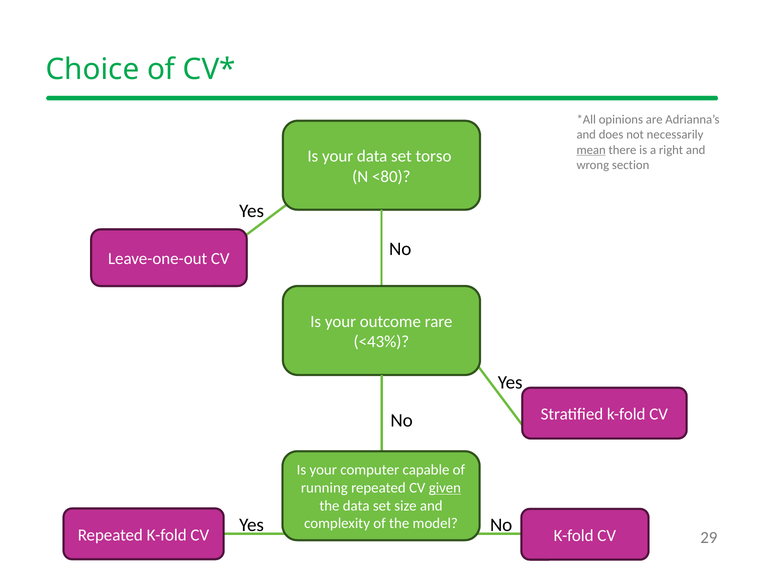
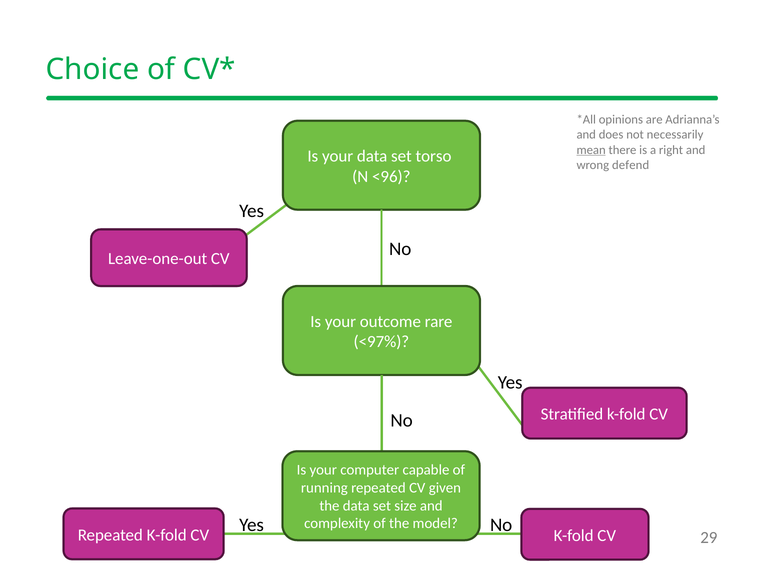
section: section -> defend (631, 165)
<80: <80 -> <96 (391, 177)
<43%: <43% -> <97% (381, 342)
given underline: present -> none (445, 488)
